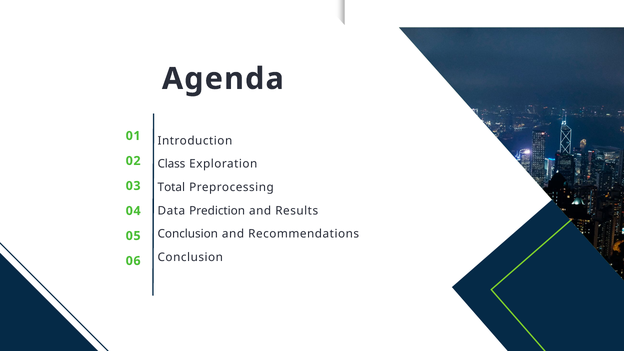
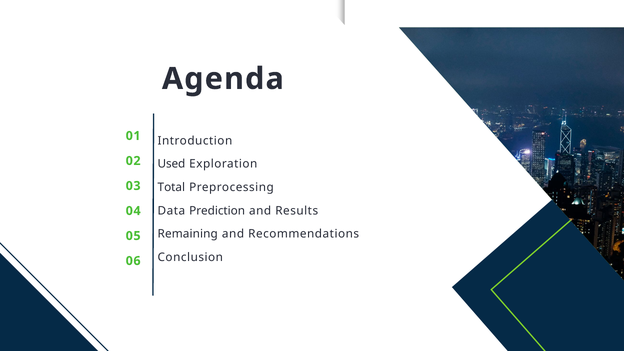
Class: Class -> Used (171, 164)
Conclusion: Conclusion -> Remaining (188, 234)
